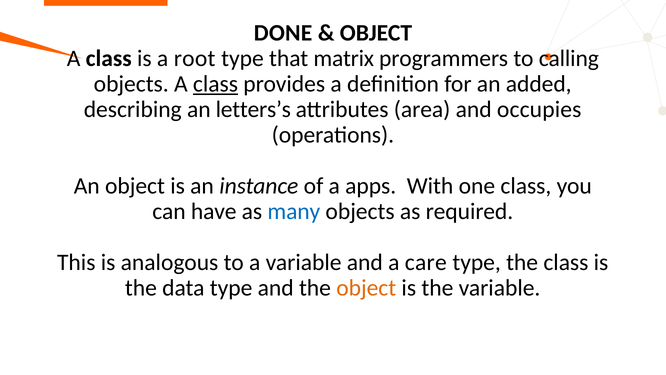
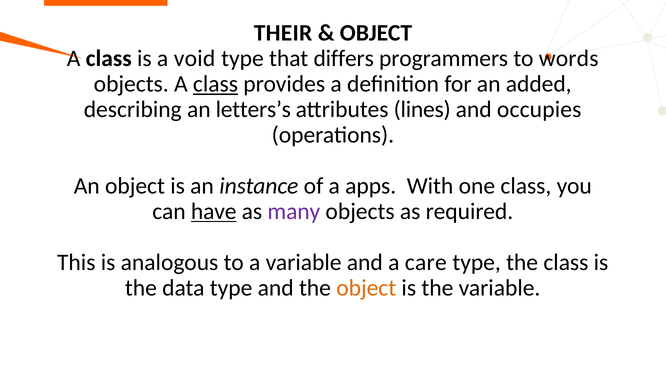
DONE: DONE -> THEIR (283, 33)
root: root -> void (195, 58)
matrix: matrix -> differs (344, 58)
calling: calling -> words (569, 58)
area: area -> lines (422, 109)
have underline: none -> present (214, 211)
many colour: blue -> purple (294, 211)
